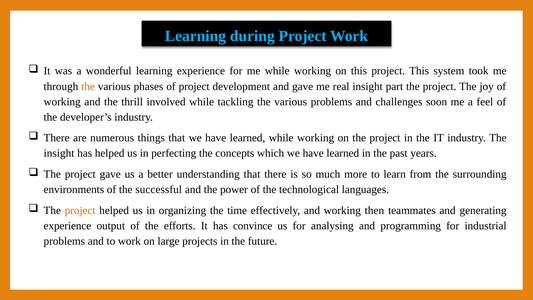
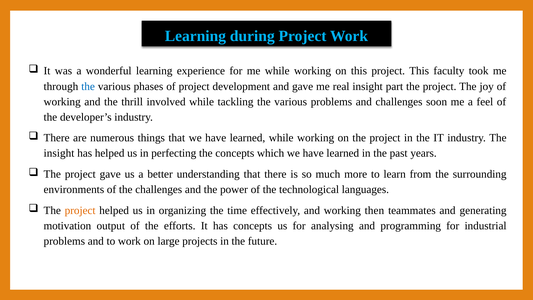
system: system -> faculty (449, 71)
the colour: orange -> blue (88, 86)
the successful: successful -> challenges (159, 189)
experience: experience -> motivation (67, 226)
has convince: convince -> concepts (253, 226)
